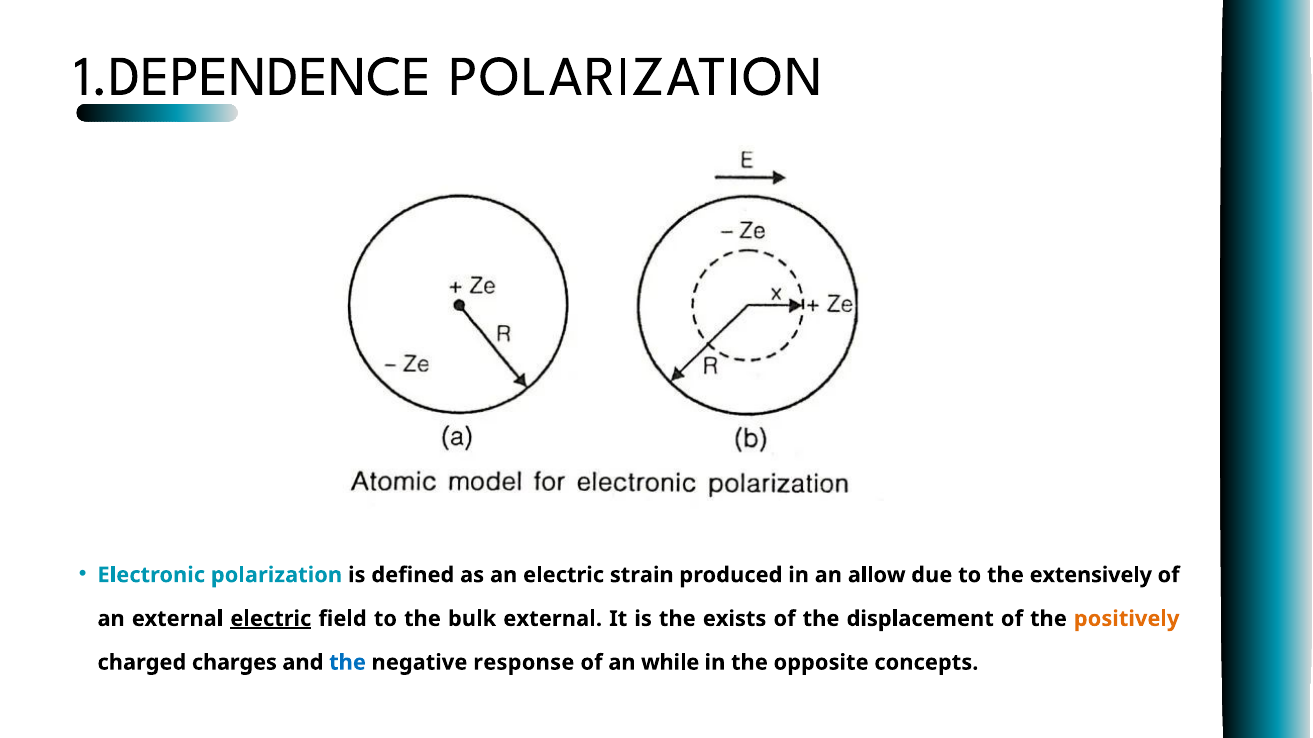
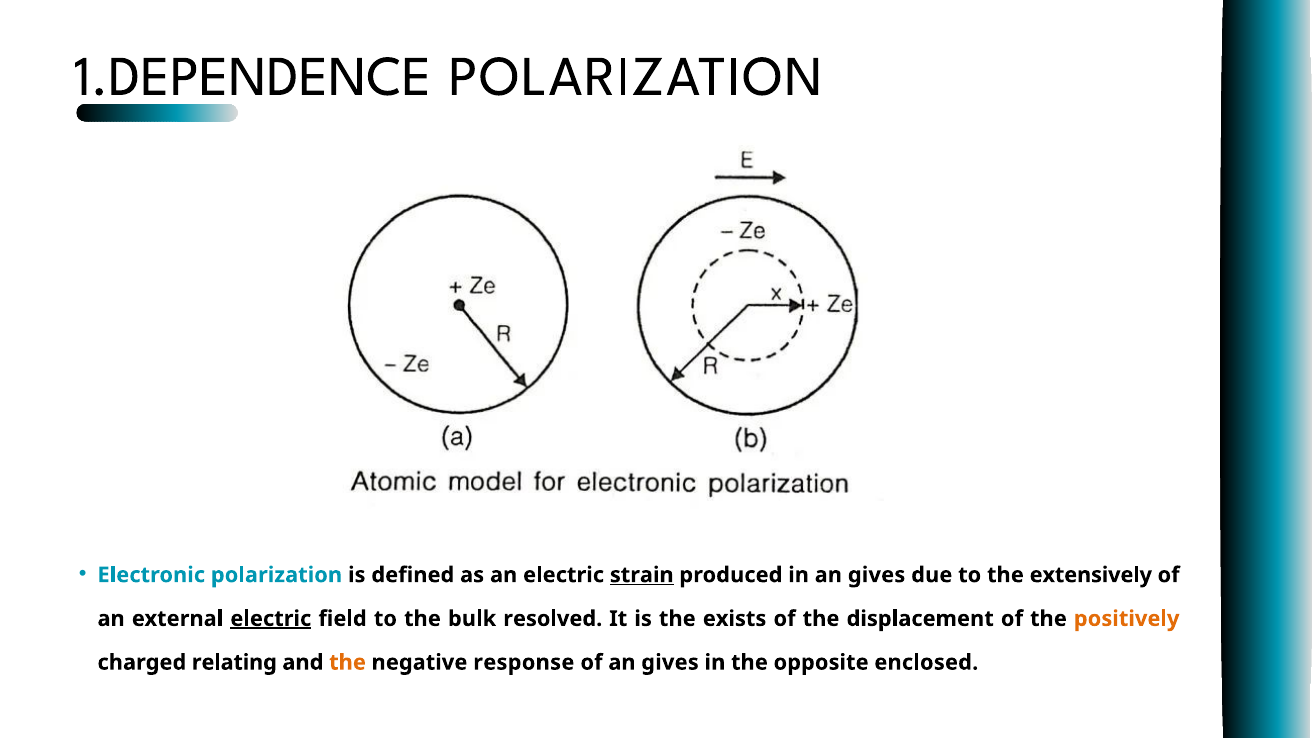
strain underline: none -> present (642, 575)
in an allow: allow -> gives (877, 575)
bulk external: external -> resolved (553, 619)
charges: charges -> relating (234, 663)
the colour: blue -> orange (348, 663)
of an while: while -> gives (670, 663)
concepts: concepts -> enclosed (926, 663)
